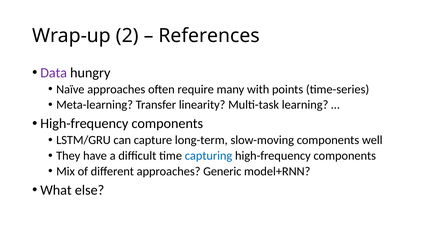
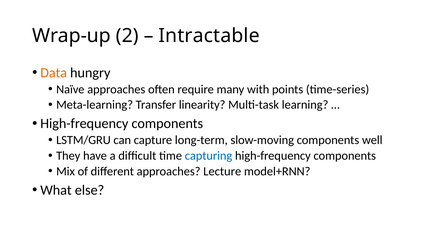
References: References -> Intractable (209, 36)
Data colour: purple -> orange (54, 73)
Generic: Generic -> Lecture (222, 171)
